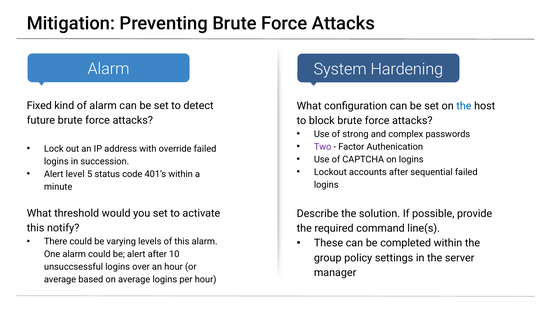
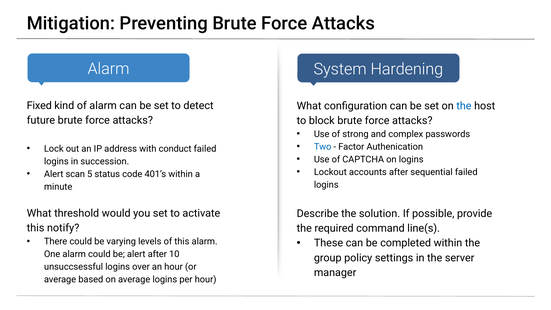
Two colour: purple -> blue (323, 147)
override: override -> conduct (175, 149)
level: level -> scan (75, 174)
